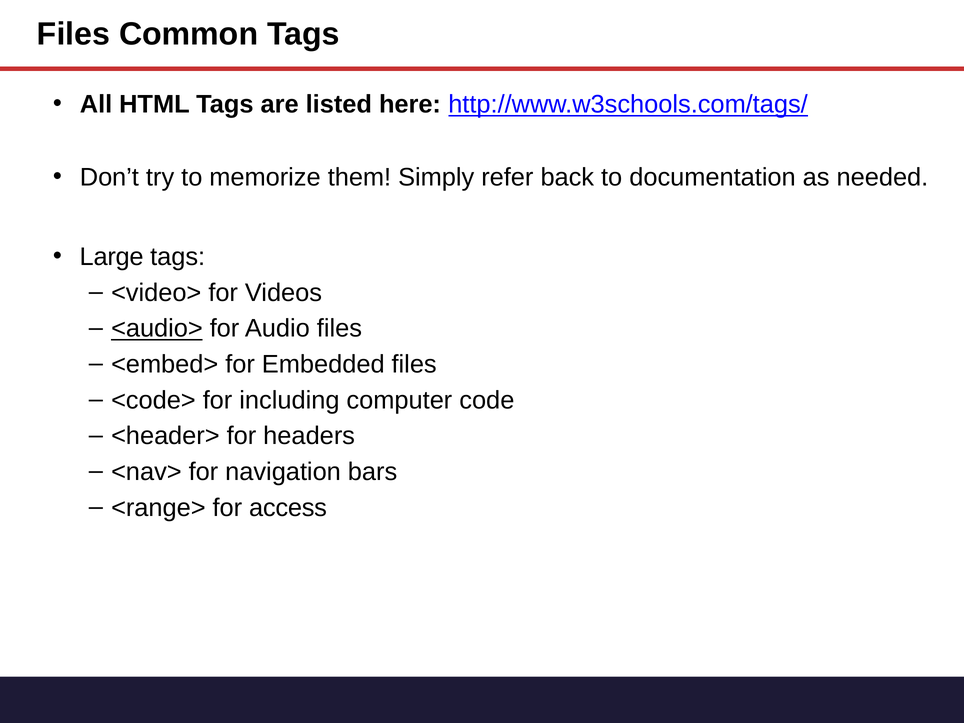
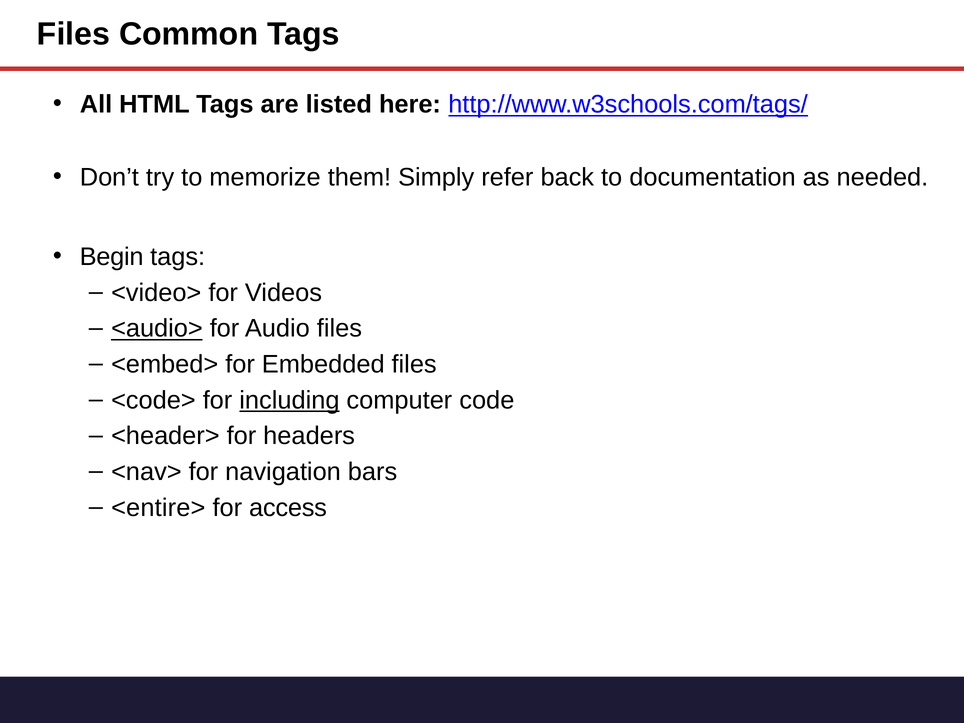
Large: Large -> Begin (112, 257)
including underline: none -> present (289, 400)
<range>: <range> -> <entire> (158, 508)
